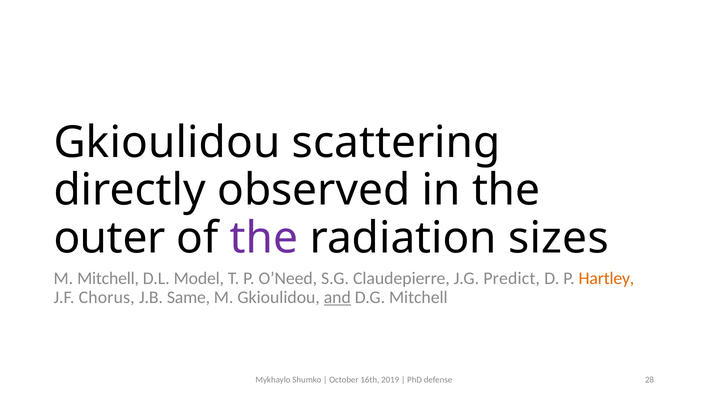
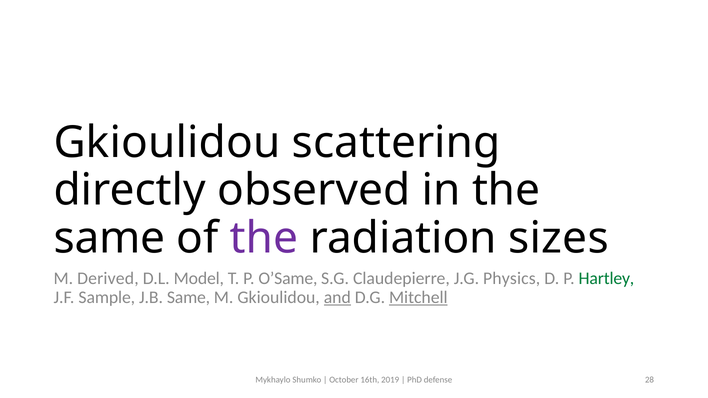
outer: outer -> same (109, 238)
M Mitchell: Mitchell -> Derived (108, 279)
O’Need: O’Need -> O’Same (288, 279)
Predict: Predict -> Physics (512, 279)
Hartley colour: orange -> green (606, 279)
Chorus: Chorus -> Sample (107, 298)
Mitchell underline: none -> present (418, 298)
